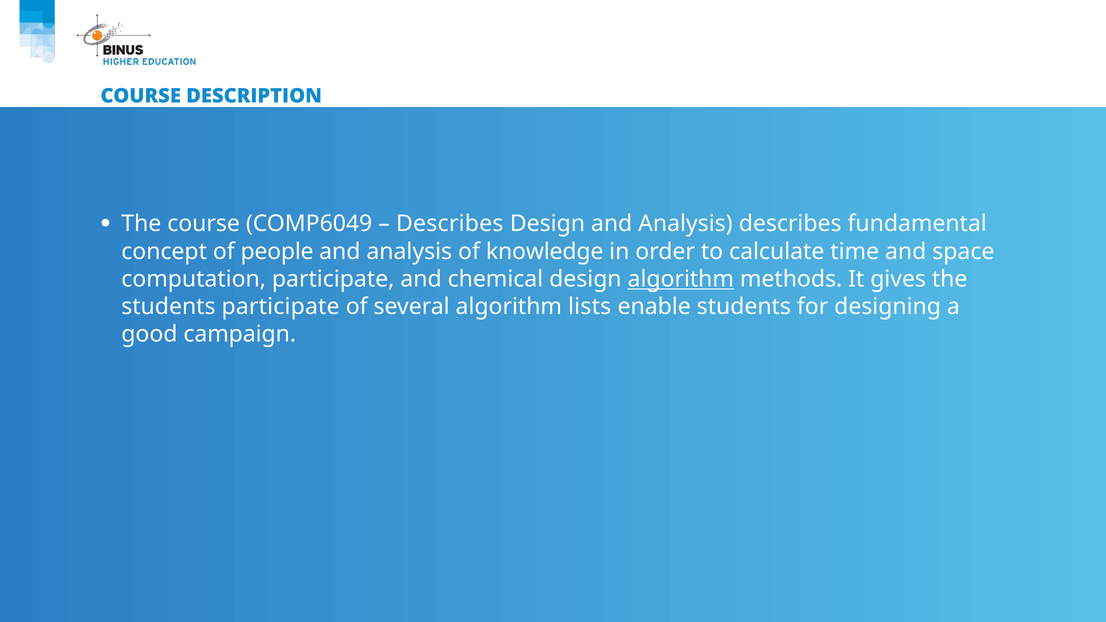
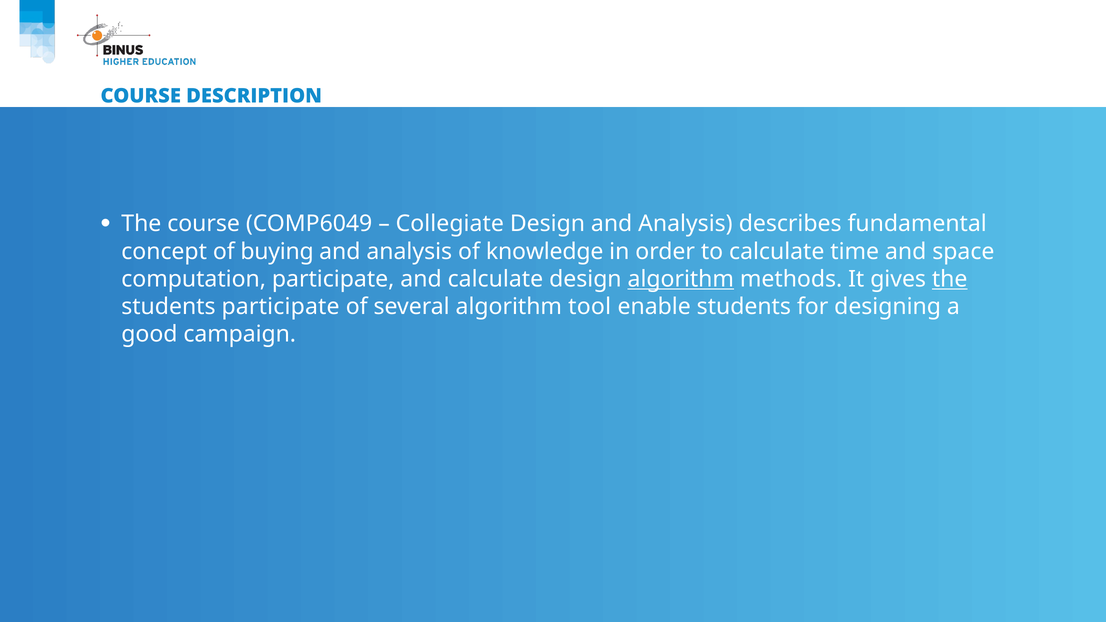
Describes: Describes -> Collegiate (450, 224)
people: people -> buying (277, 252)
and chemical: chemical -> calculate (495, 279)
the underline: none -> present (950, 279)
lists: lists -> tool (590, 307)
